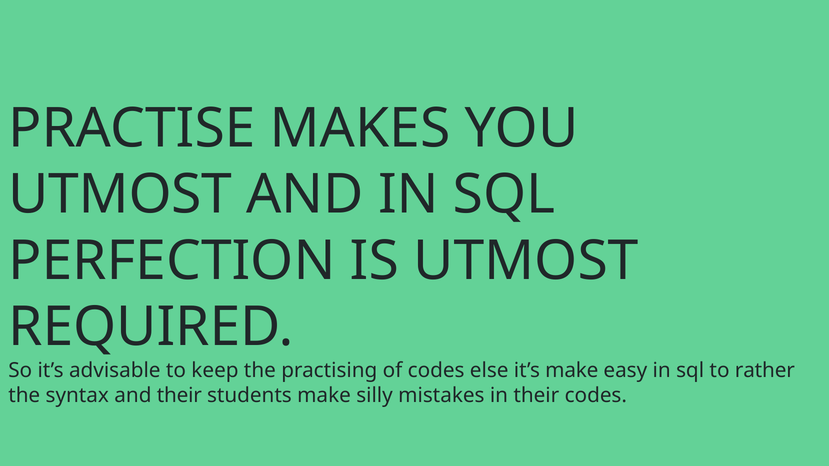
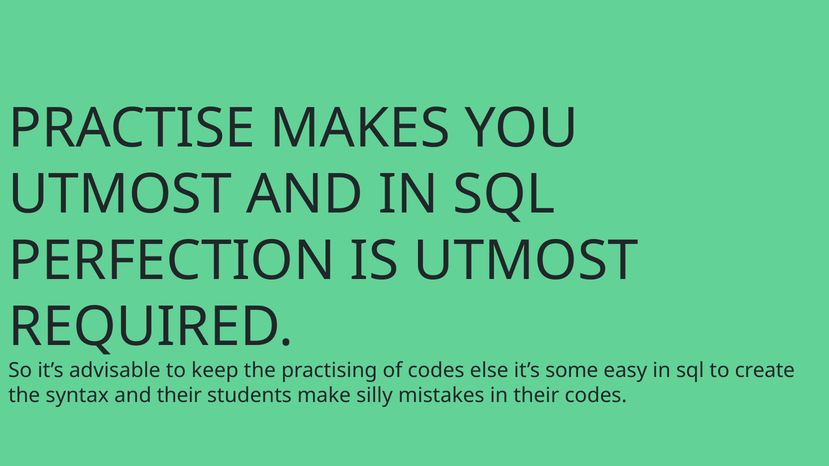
it’s make: make -> some (572, 371)
rather: rather -> create (765, 371)
